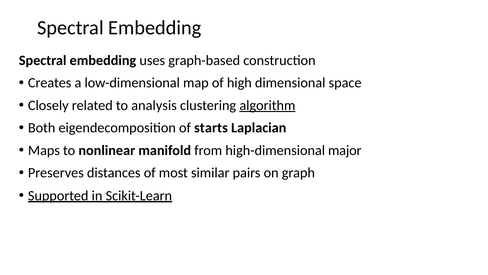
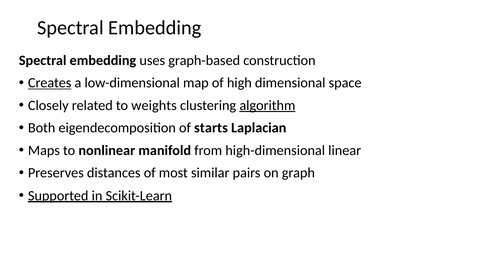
Creates underline: none -> present (50, 83)
analysis: analysis -> weights (154, 105)
major: major -> linear (345, 150)
